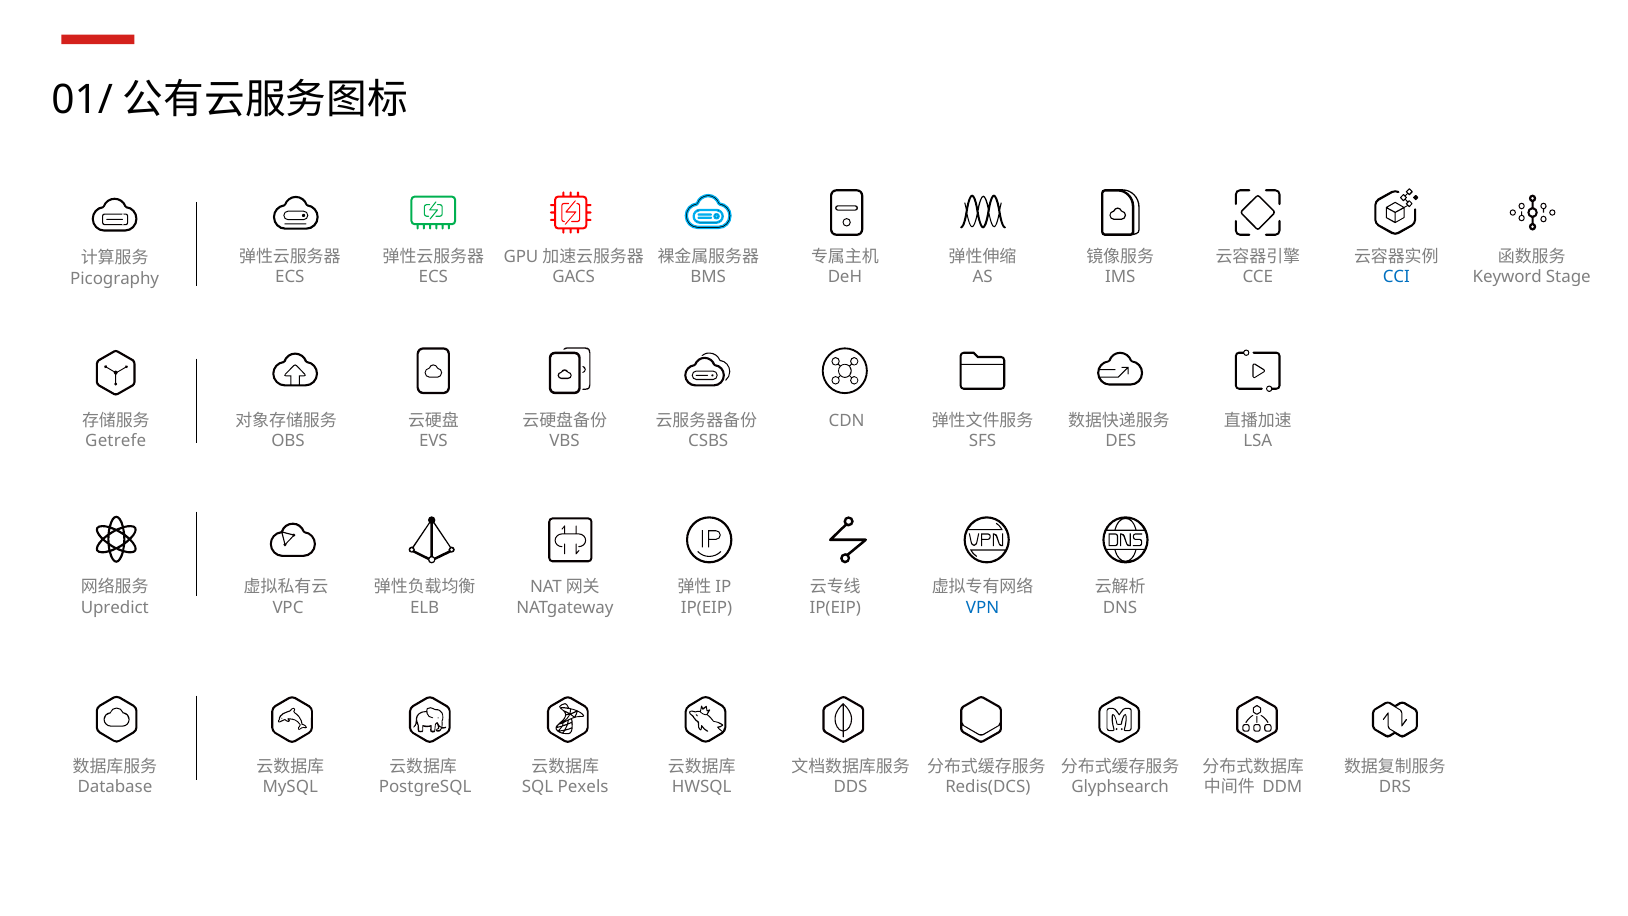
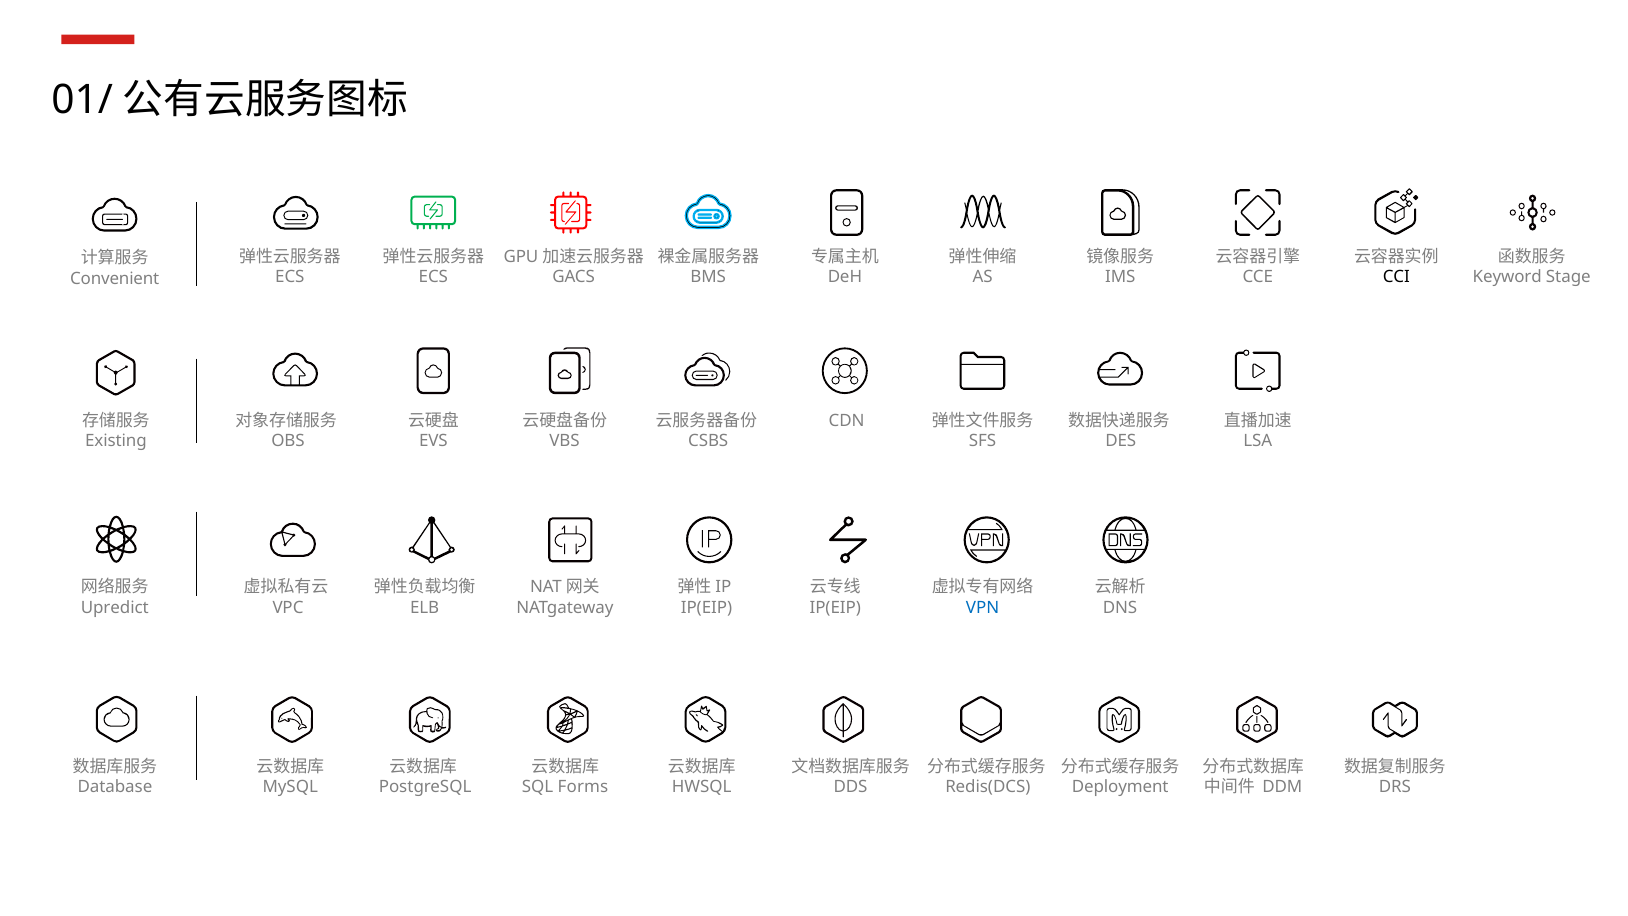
CCI colour: blue -> black (1396, 277)
Picography: Picography -> Convenient (115, 279)
Getrefe: Getrefe -> Existing (116, 441)
Pexels: Pexels -> Forms (583, 787)
Glyphsearch: Glyphsearch -> Deployment (1120, 787)
